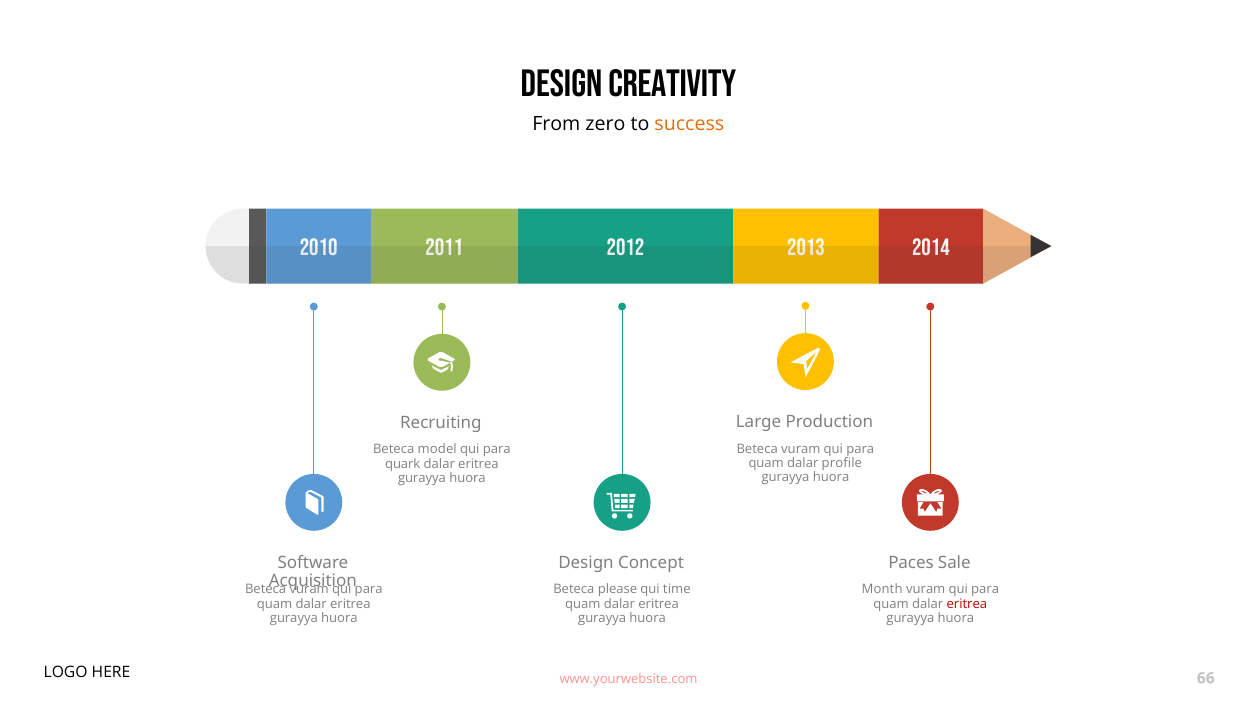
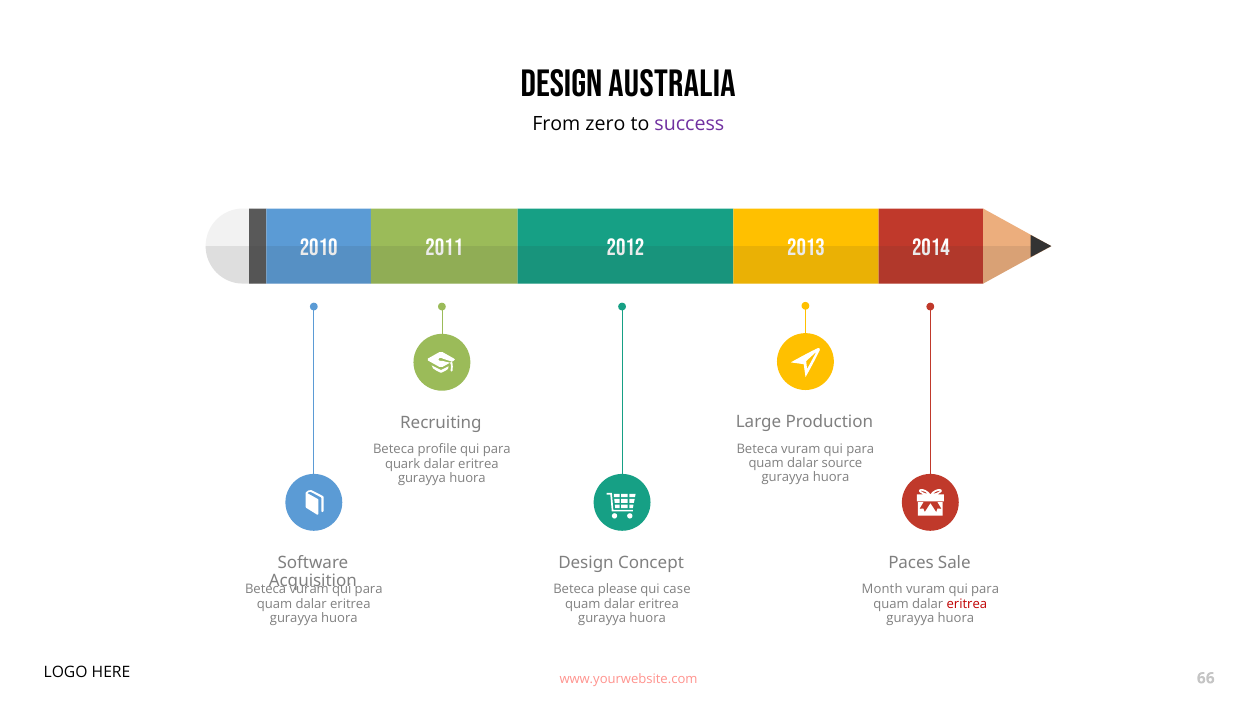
Creativity: Creativity -> Australia (672, 84)
success colour: orange -> purple (689, 124)
model: model -> profile (437, 450)
profile: profile -> source (842, 463)
time: time -> case (677, 590)
